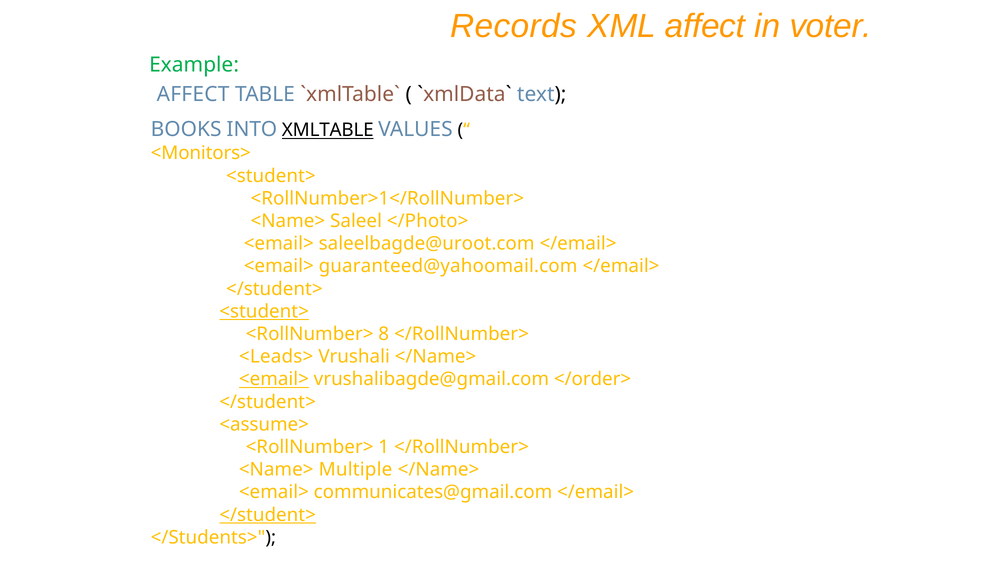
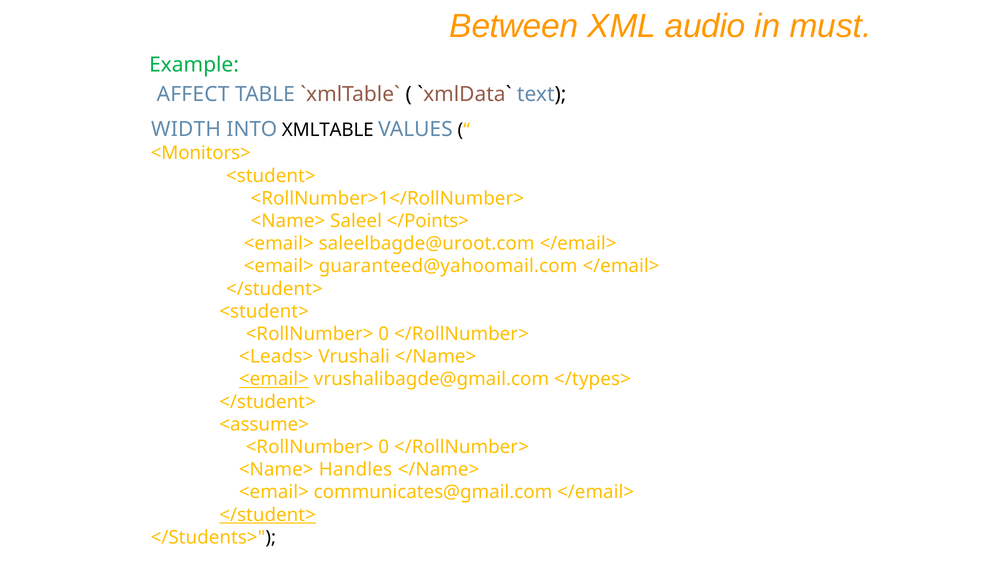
Records: Records -> Between (514, 26)
XML affect: affect -> audio (705, 26)
voter: voter -> must (830, 26)
BOOKS: BOOKS -> WIDTH (186, 130)
XMLTABLE underline: present -> none (328, 130)
</Photo>: </Photo> -> </Points> (428, 221)
<student> underline: present -> none (264, 312)
8: 8 -> 0 (384, 334)
</order>: </order> -> </types> (592, 379)
1: 1 -> 0 (384, 447)
Multiple: Multiple -> Handles (355, 470)
